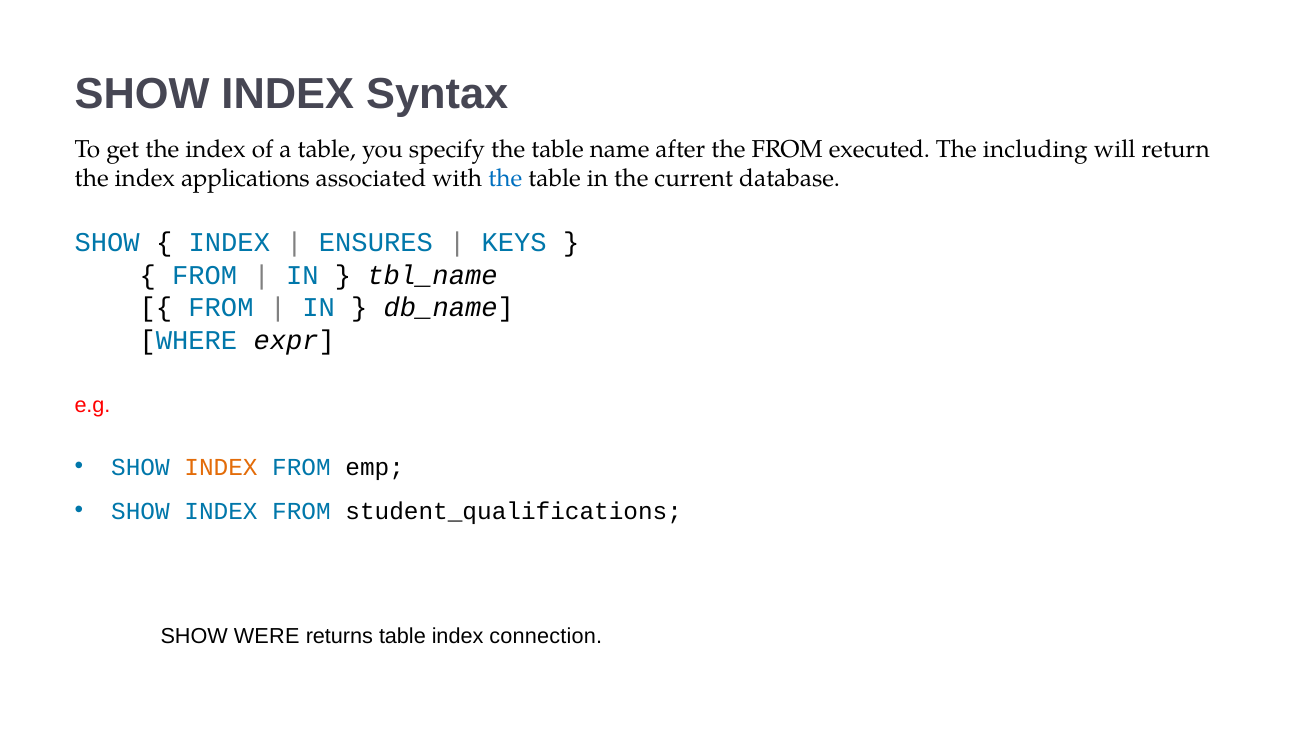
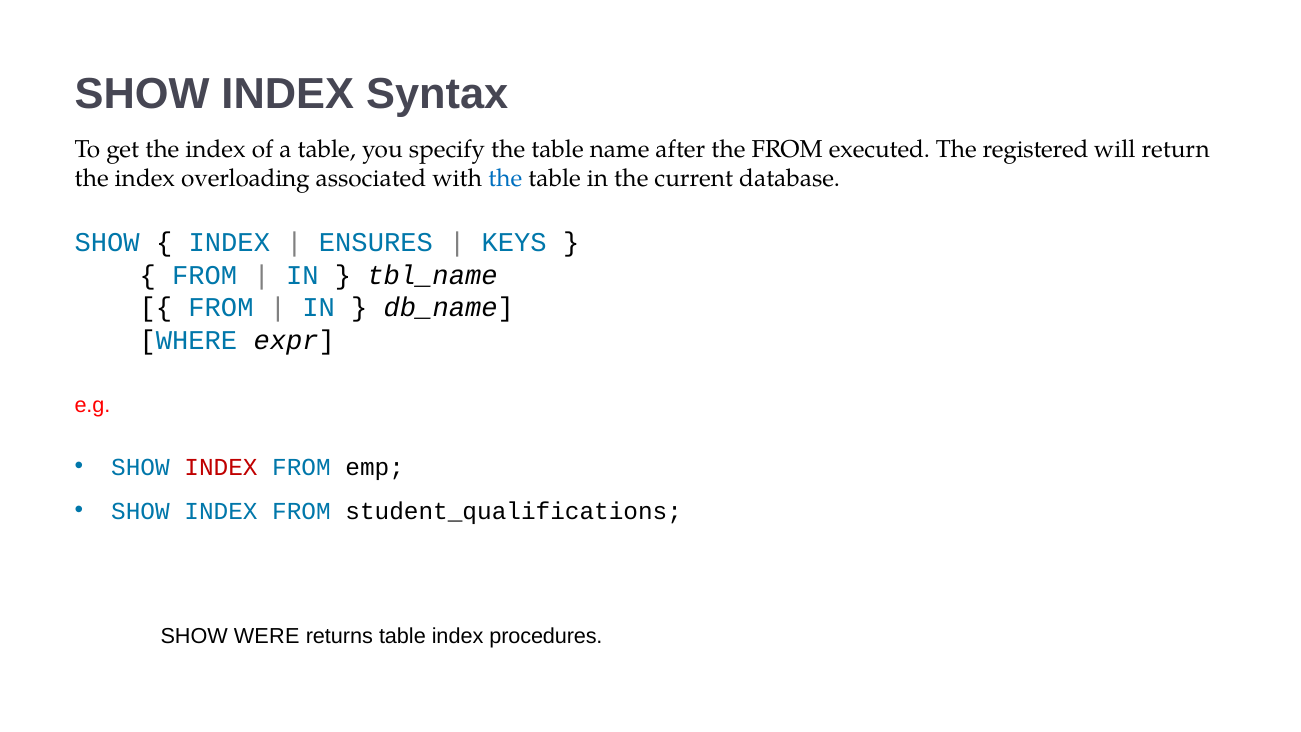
including: including -> registered (1035, 149)
applications: applications -> overloading (245, 178)
INDEX colour: orange -> red (221, 467)
connection: connection -> procedures (546, 636)
